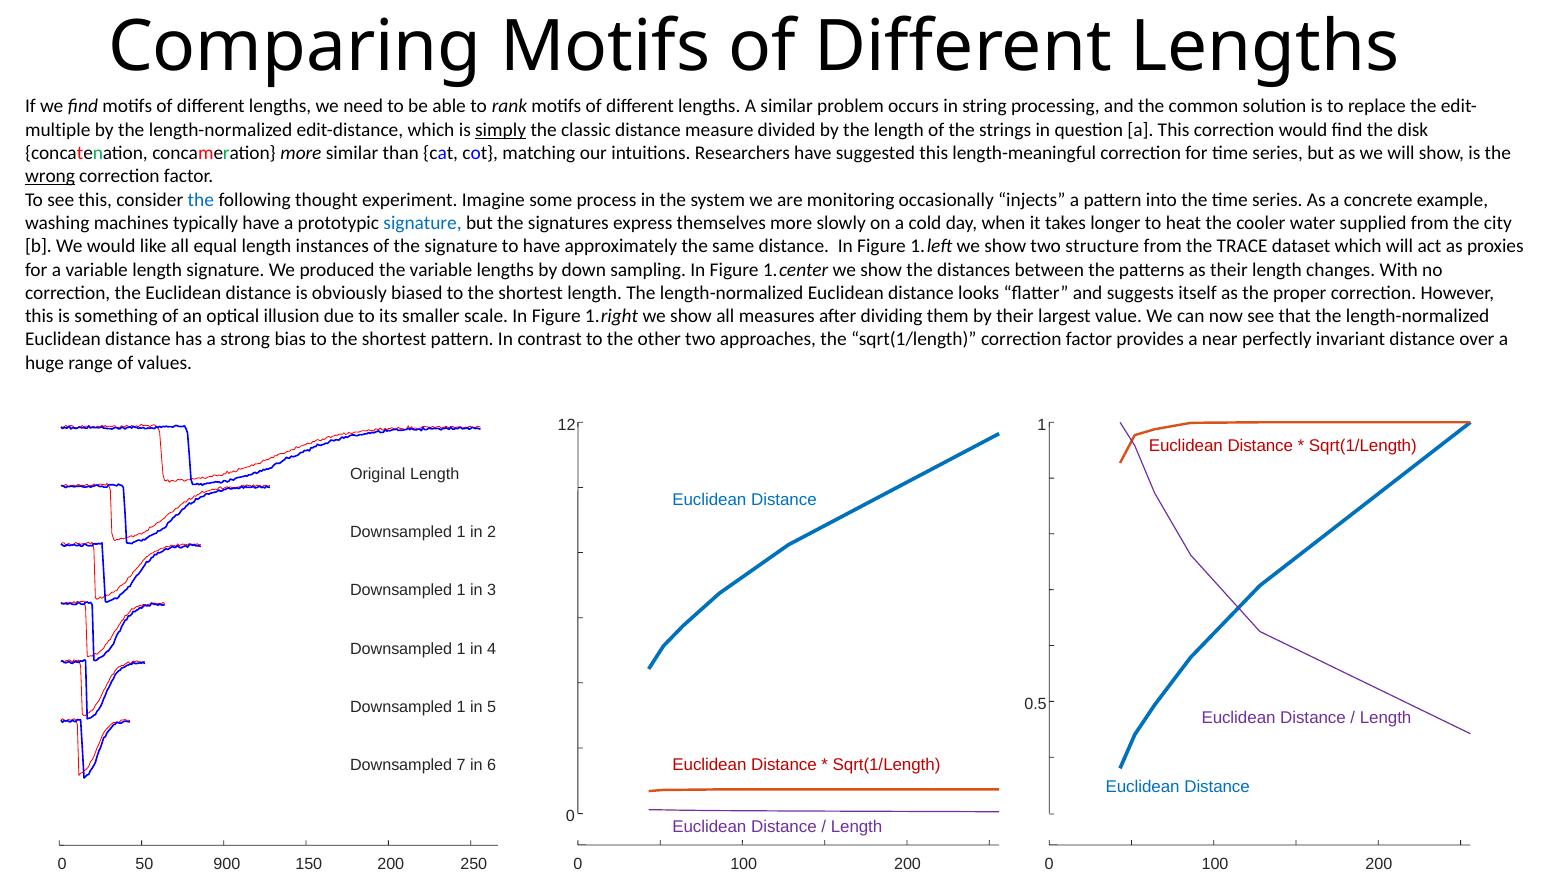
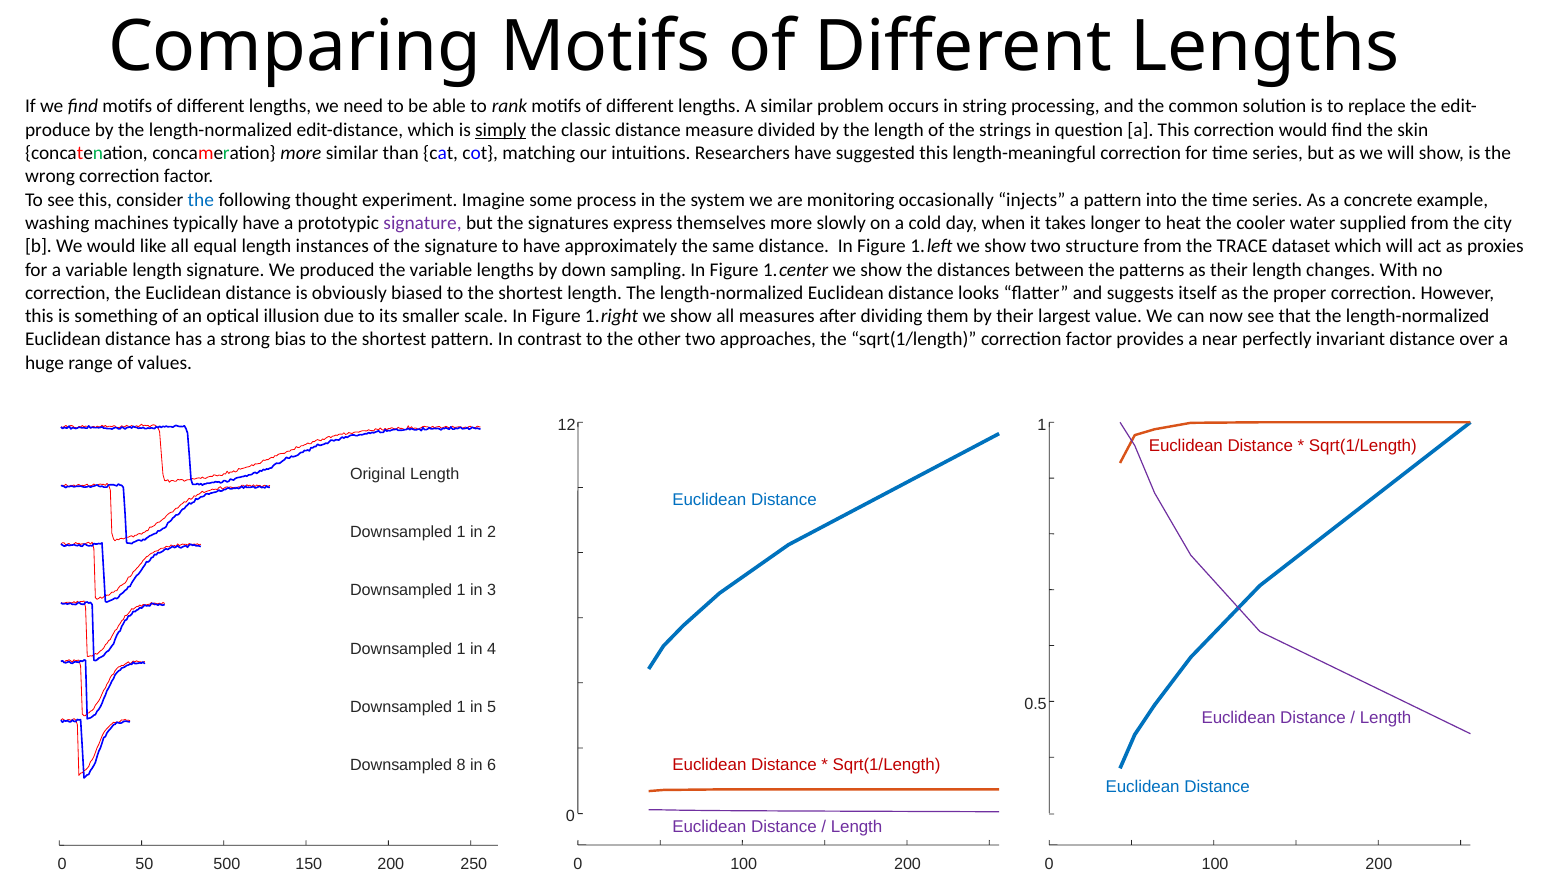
multiple: multiple -> produce (58, 130)
disk: disk -> skin (1413, 130)
wrong underline: present -> none (50, 176)
signature colour: blue -> purple (423, 223)
7: 7 -> 8 (461, 765)
900: 900 -> 500 (227, 864)
